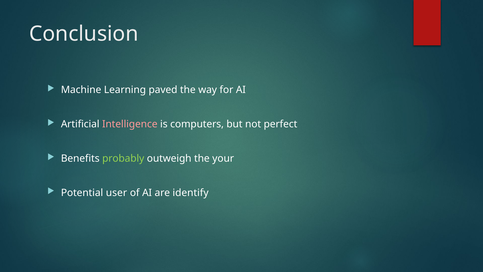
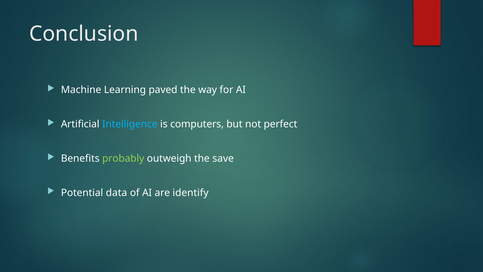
Intelligence colour: pink -> light blue (130, 124)
your: your -> save (223, 158)
user: user -> data (117, 193)
